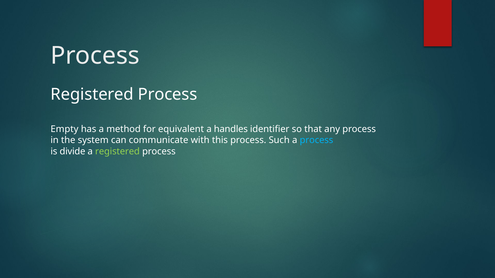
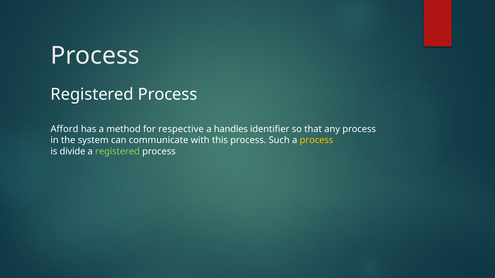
Empty: Empty -> Afford (64, 129)
equivalent: equivalent -> respective (181, 129)
process colour: light blue -> yellow (316, 140)
